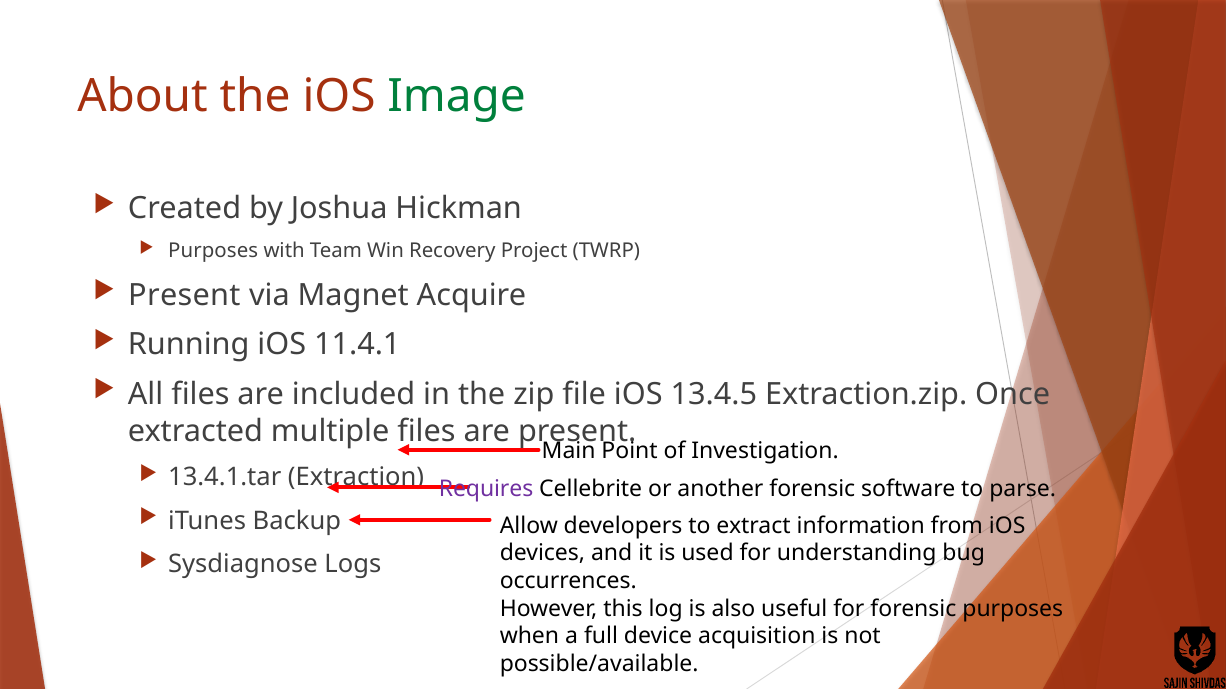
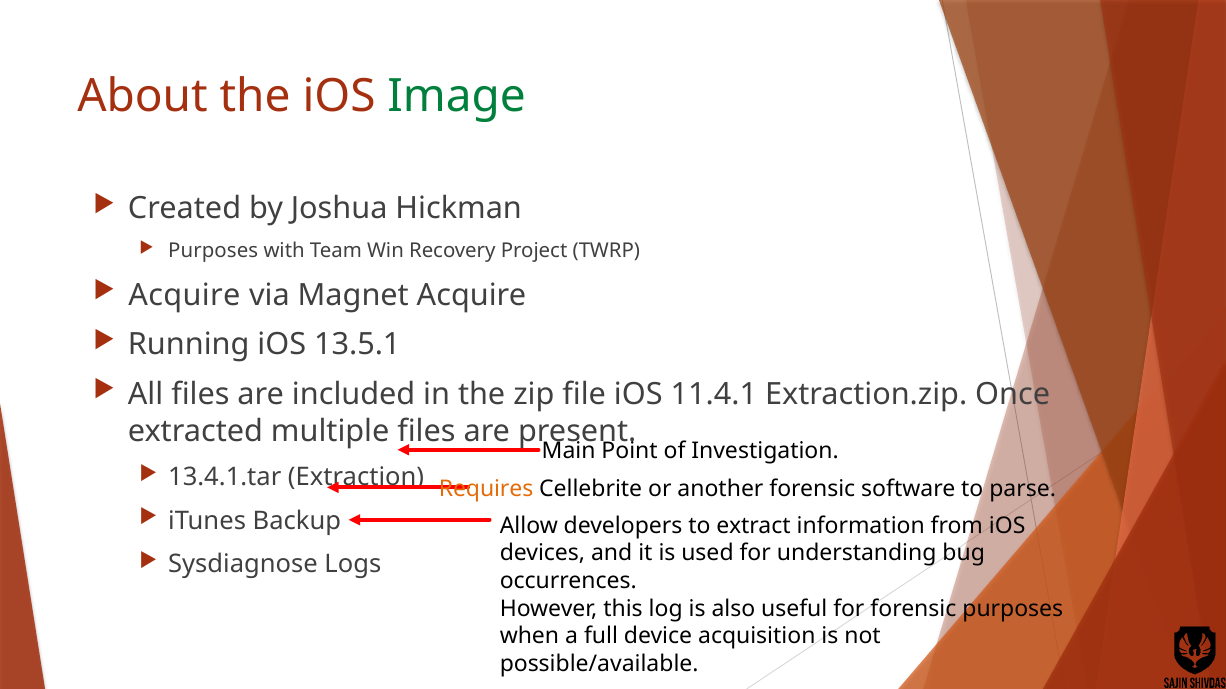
Present: Present -> Acquire (184, 296)
11.4.1: 11.4.1 -> 13.5.1 (357, 345)
13.4.5: 13.4.5 -> 11.4.1 (714, 395)
Requires colour: purple -> orange (486, 489)
